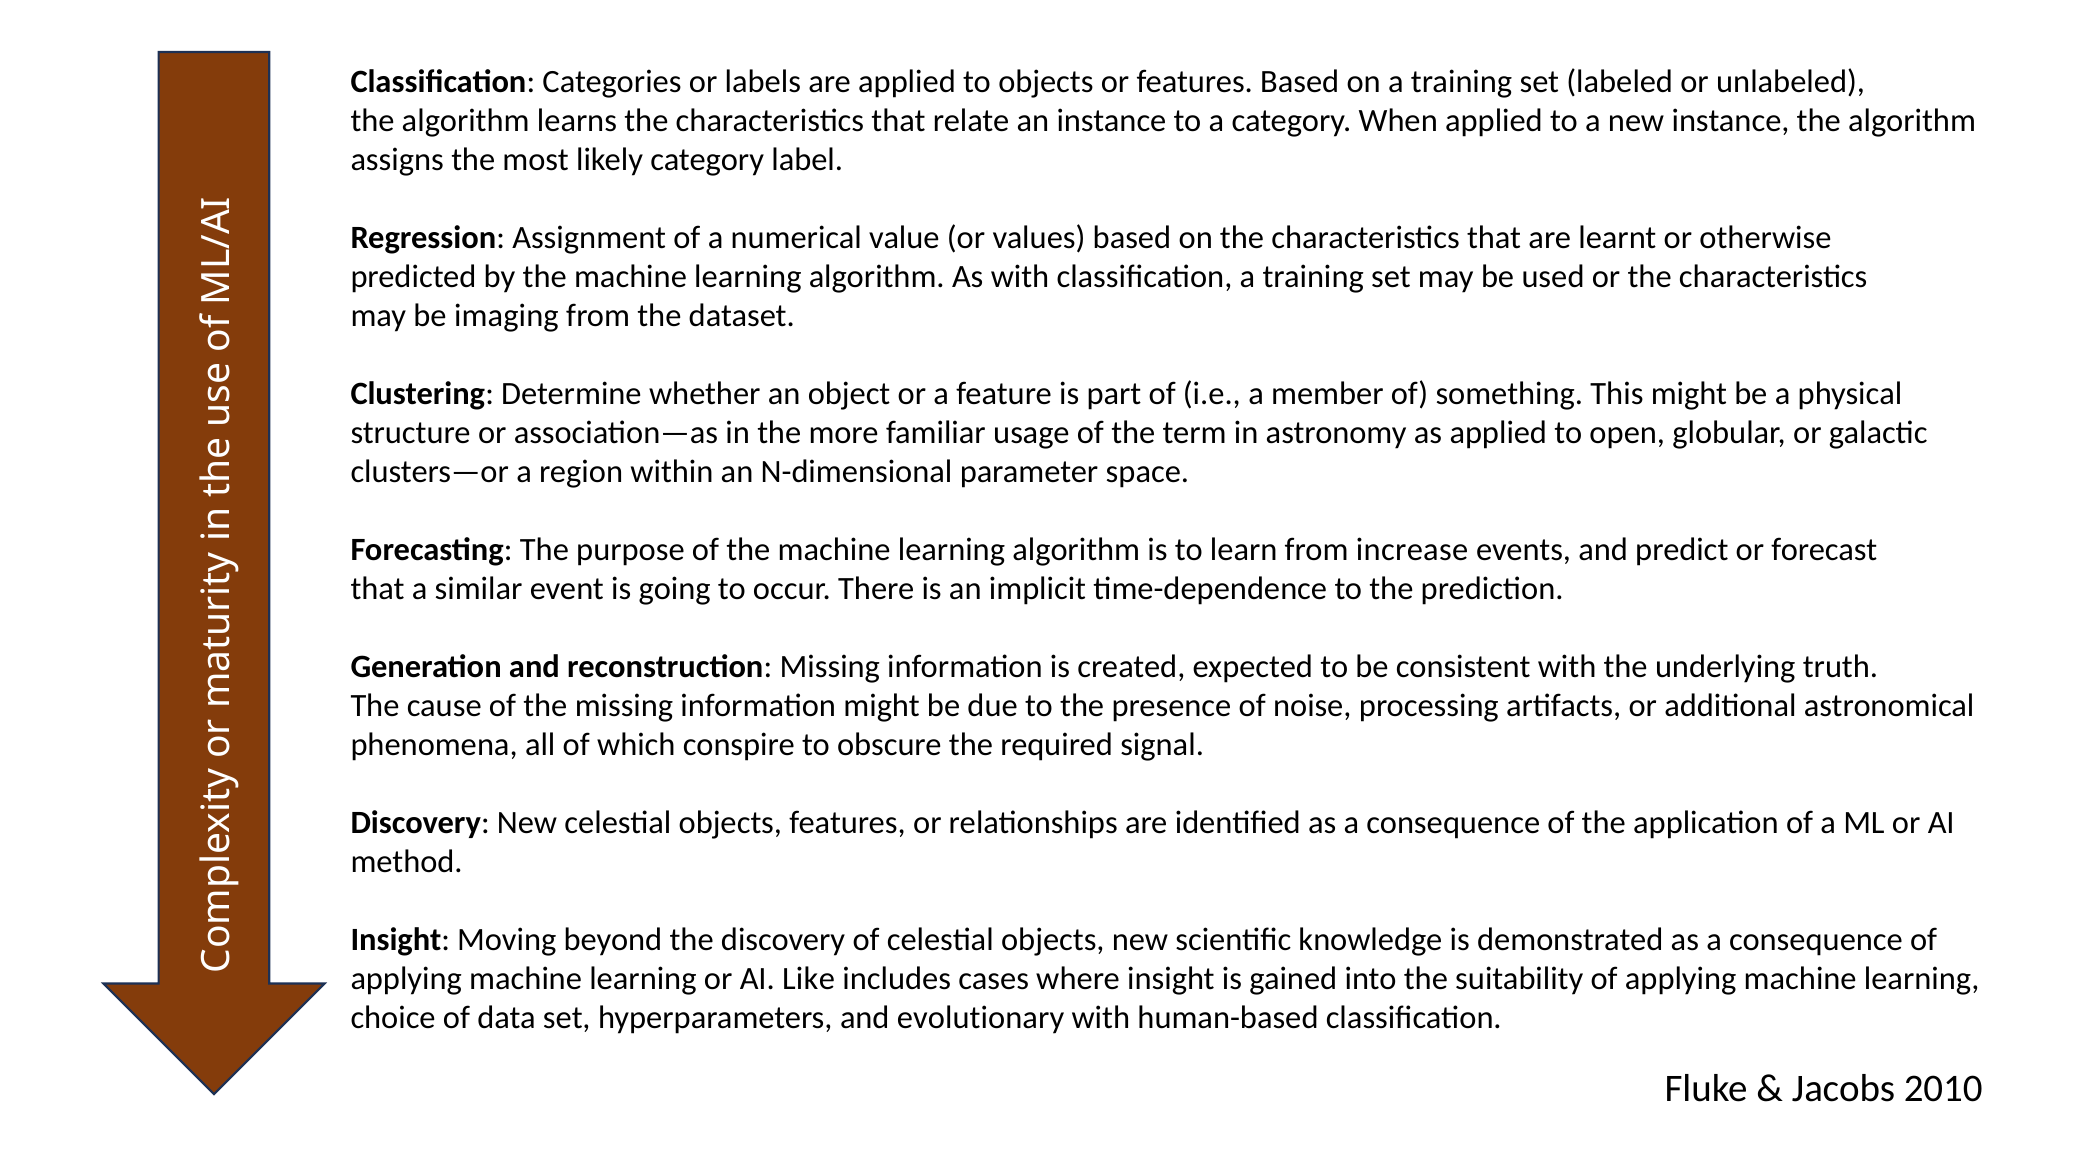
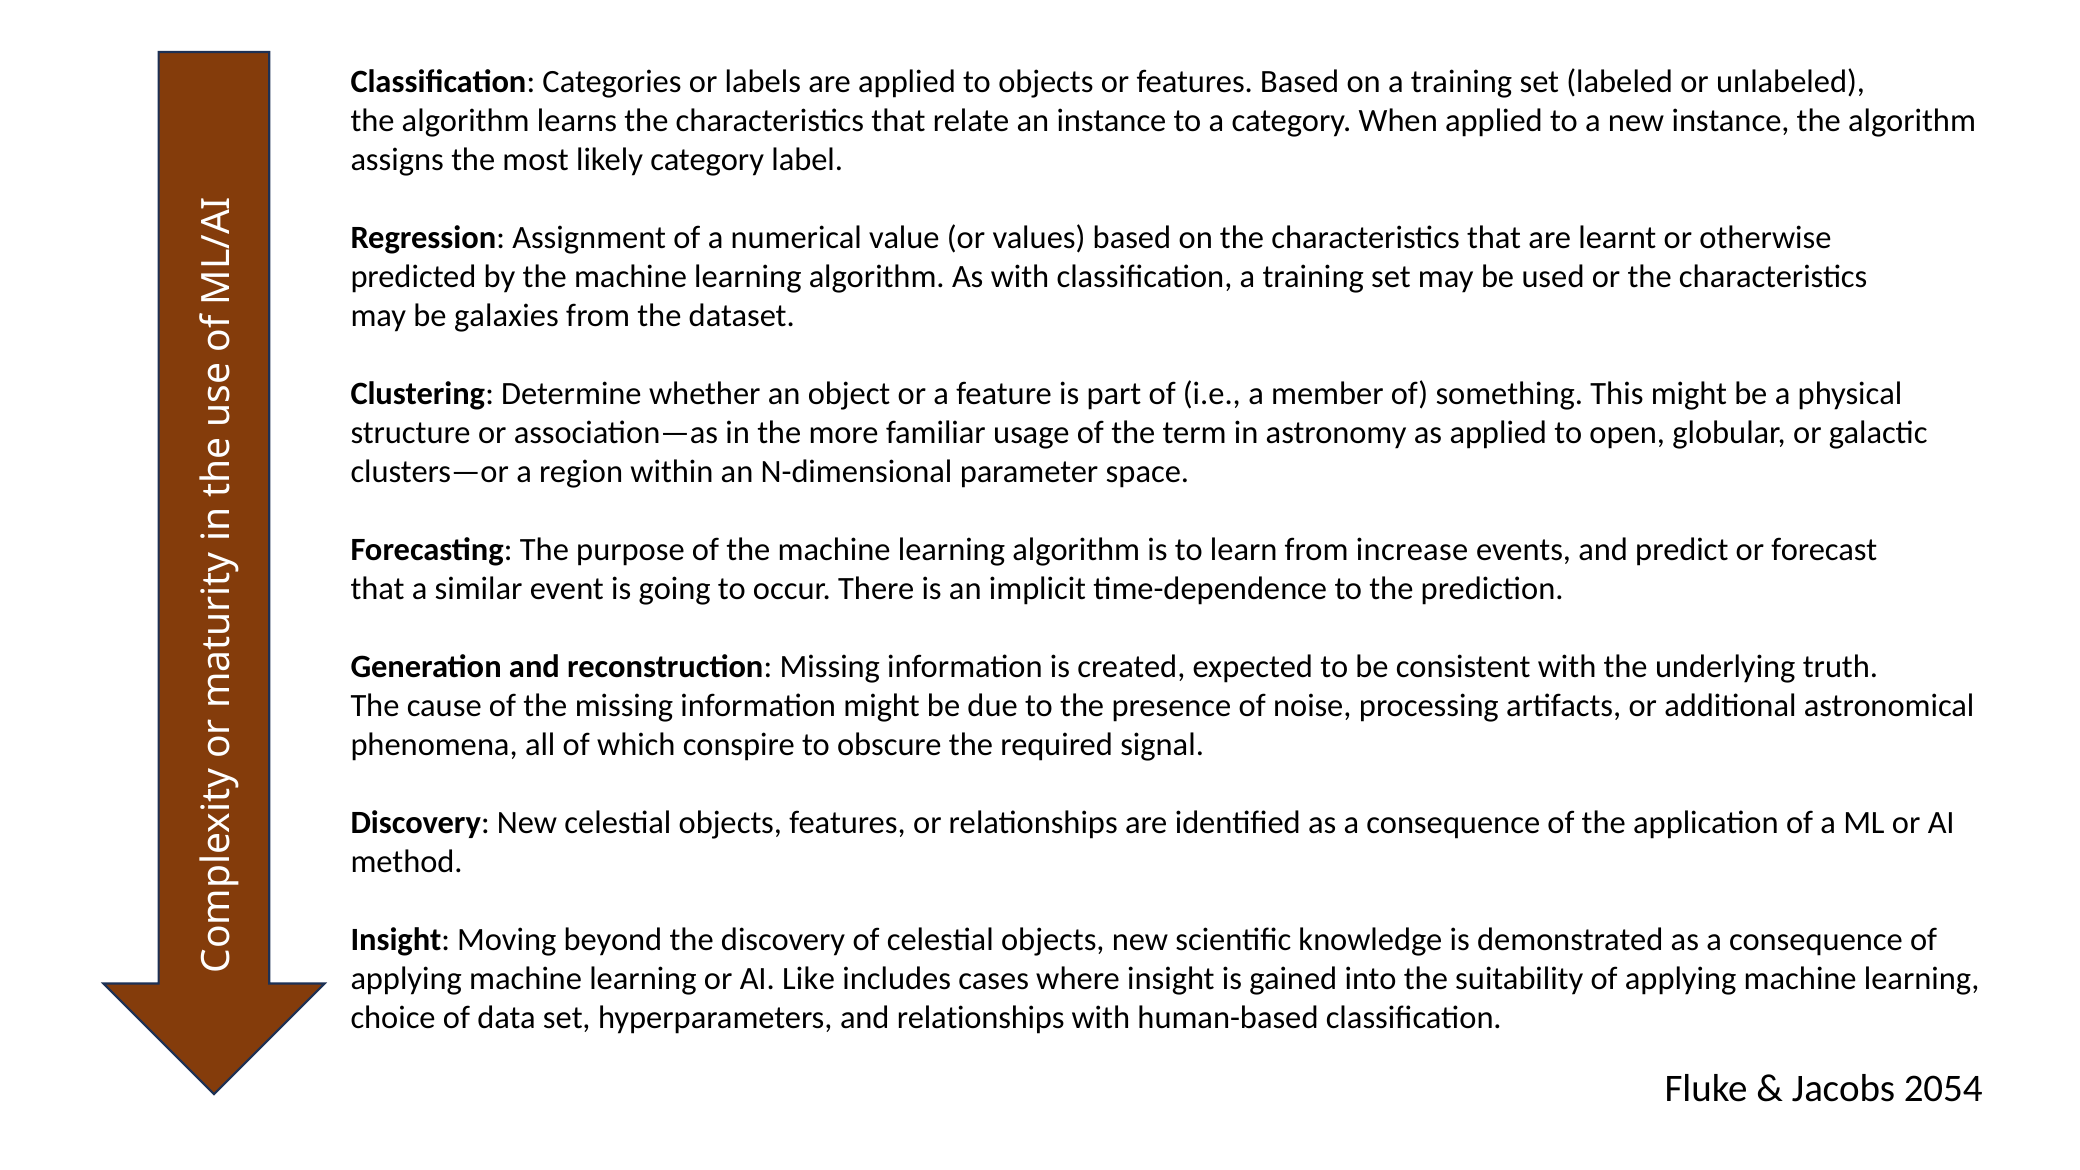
imaging: imaging -> galaxies (506, 315)
and evolutionary: evolutionary -> relationships (981, 1017)
2010: 2010 -> 2054 (1943, 1089)
